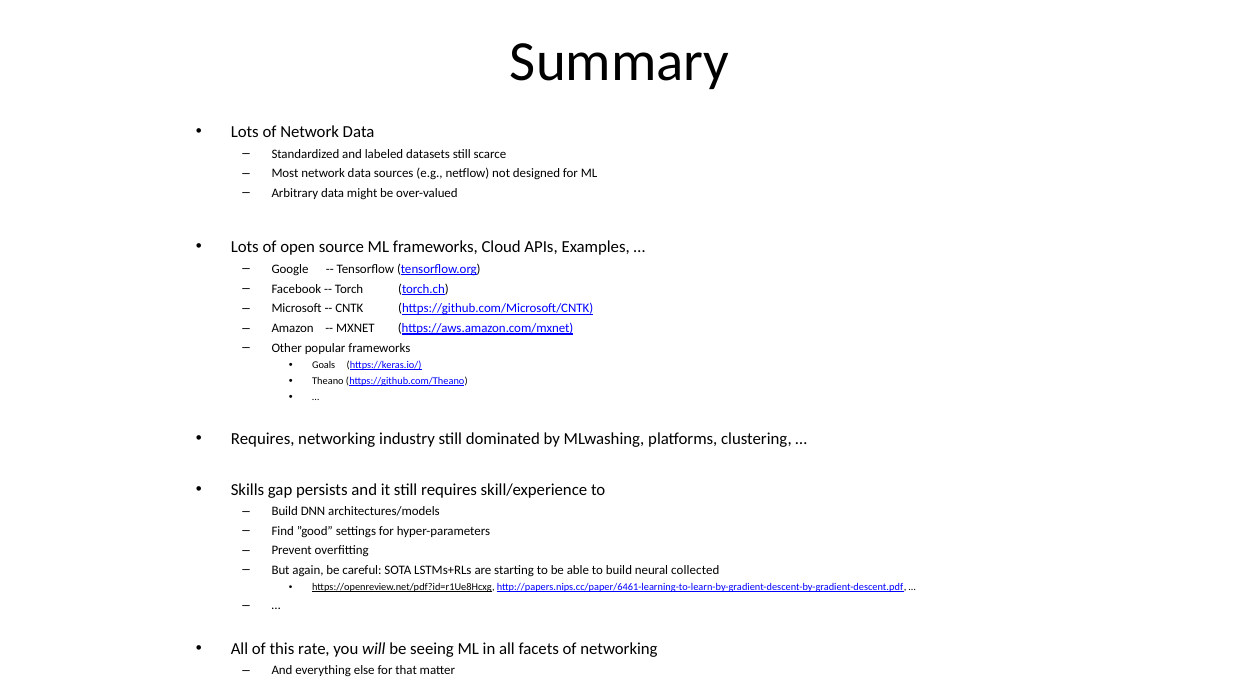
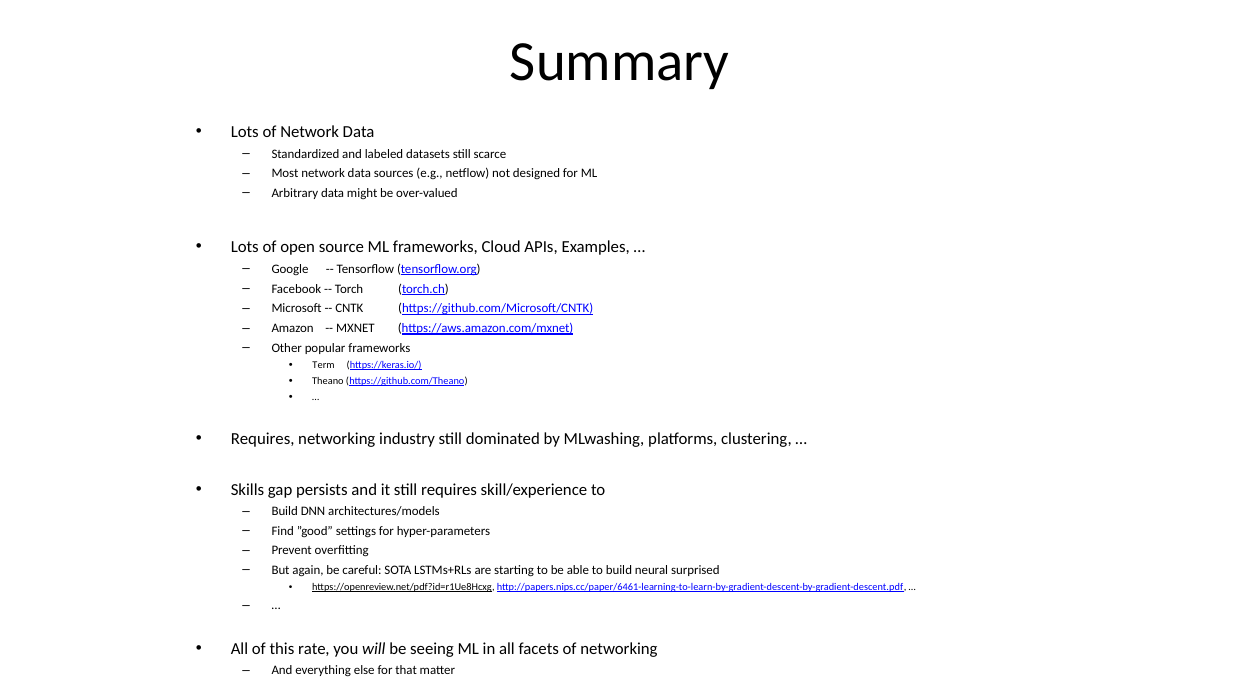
Goals: Goals -> Term (324, 366)
collected: collected -> surprised (695, 571)
